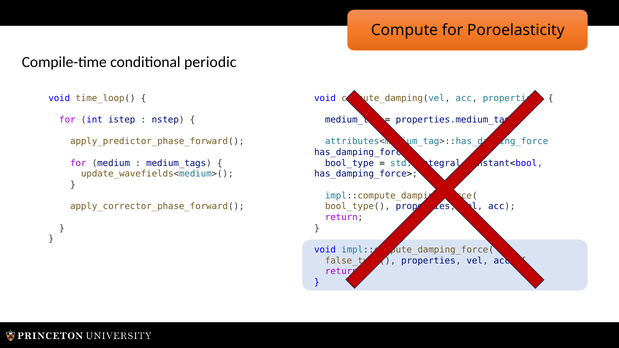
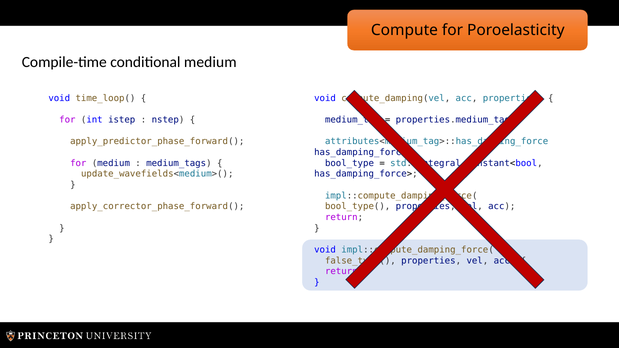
conditional periodic: periodic -> medium (210, 62)
